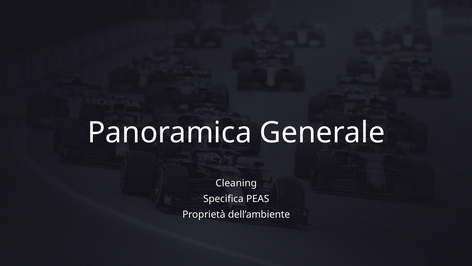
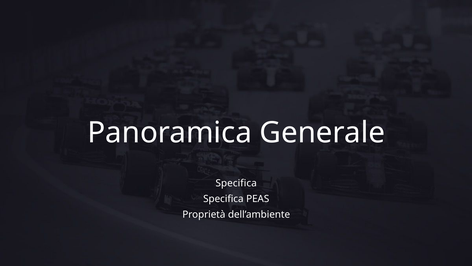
Cleaning: Cleaning -> Specifica (236, 183)
